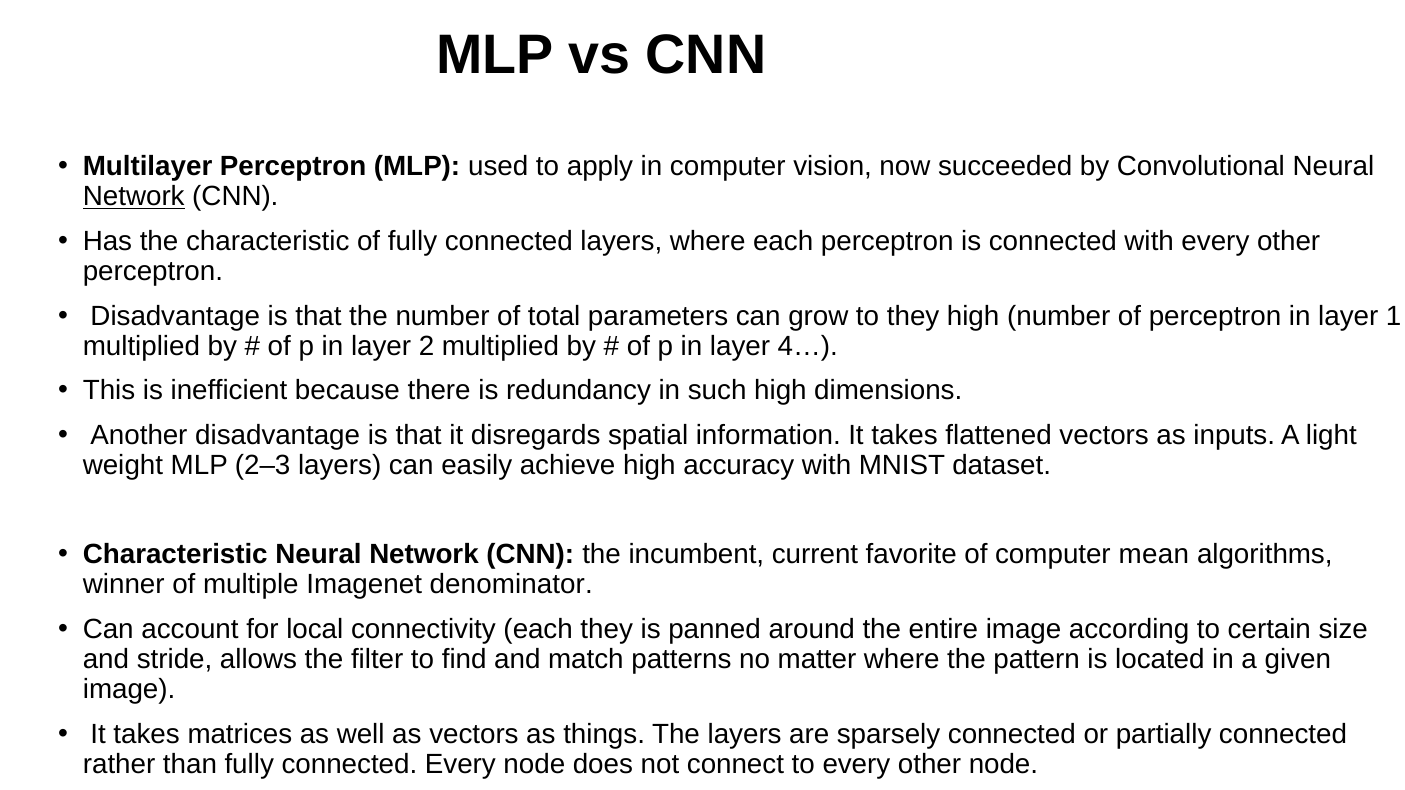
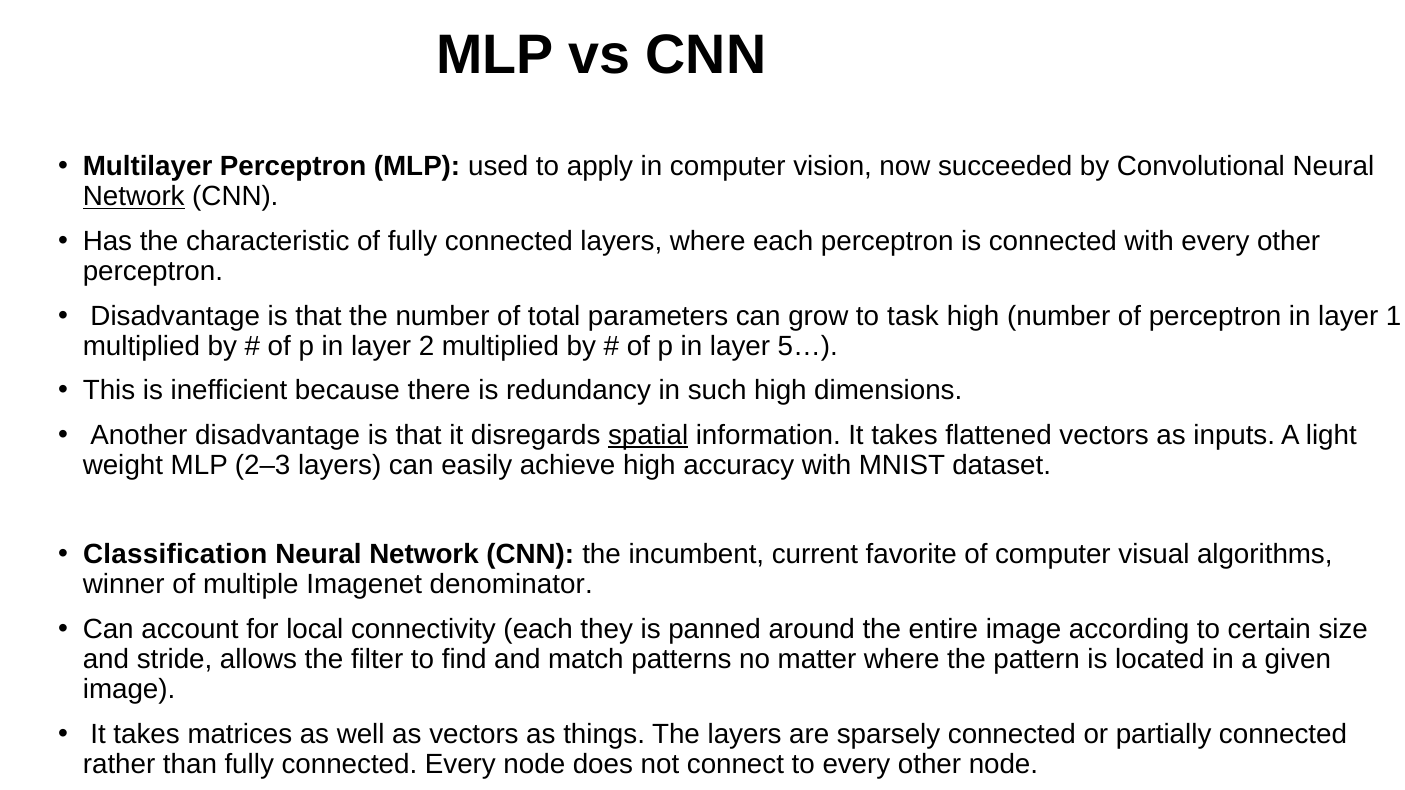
to they: they -> task (913, 316)
4…: 4… -> 5… (808, 346)
spatial underline: none -> present (648, 435)
Characteristic: Characteristic -> Classification (175, 555)
mean: mean -> visual (1154, 555)
